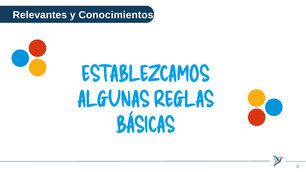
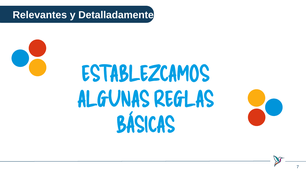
Conocimientos: Conocimientos -> Detalladamente (116, 15)
